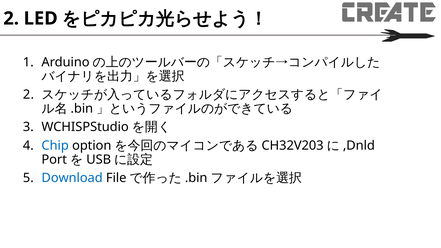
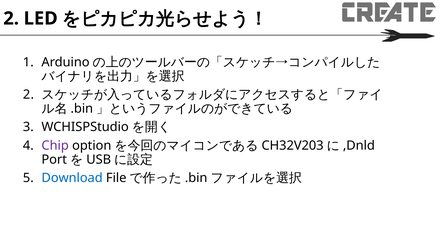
Chip colour: blue -> purple (55, 146)
